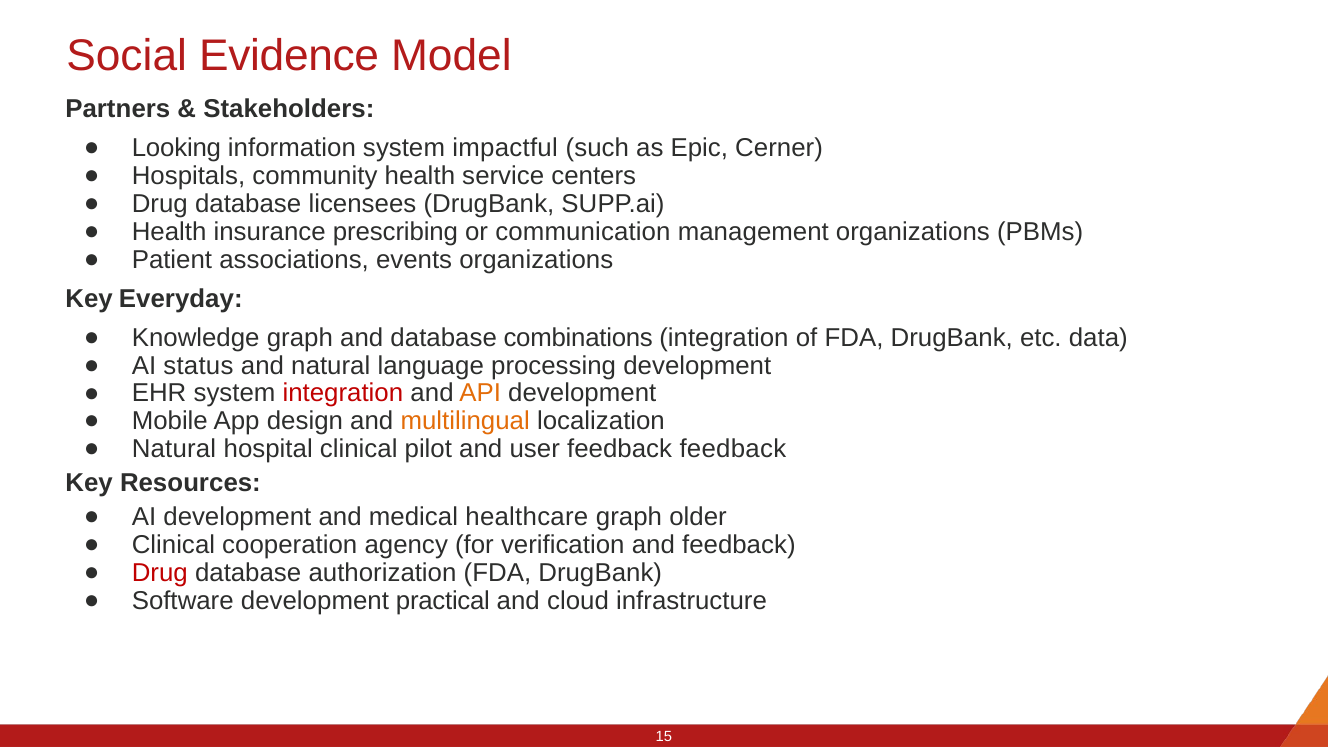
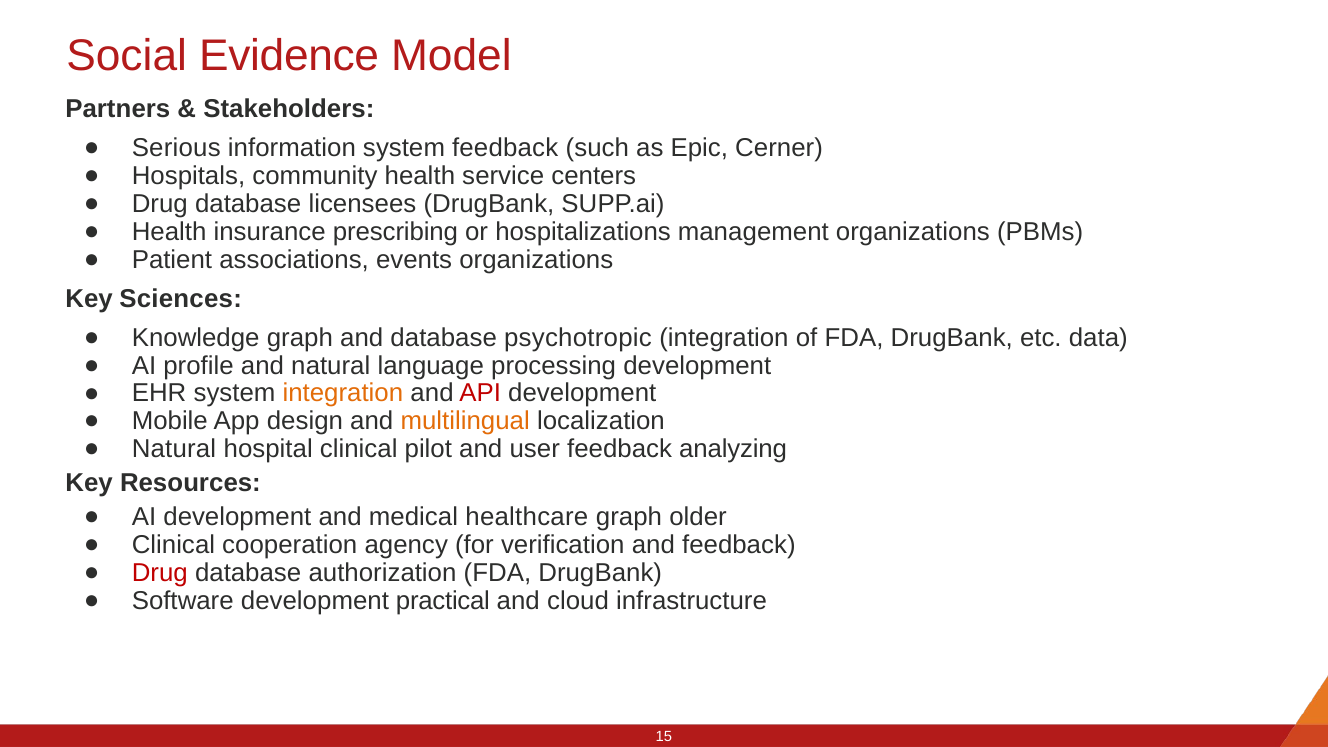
Looking: Looking -> Serious (176, 148)
system impactful: impactful -> feedback (505, 148)
communication: communication -> hospitalizations (583, 232)
Everyday: Everyday -> Sciences (181, 299)
combinations: combinations -> psychotropic (578, 338)
status: status -> profile (199, 366)
integration colour: red -> orange (343, 393)
API colour: orange -> red (480, 393)
feedback feedback: feedback -> analyzing (733, 449)
